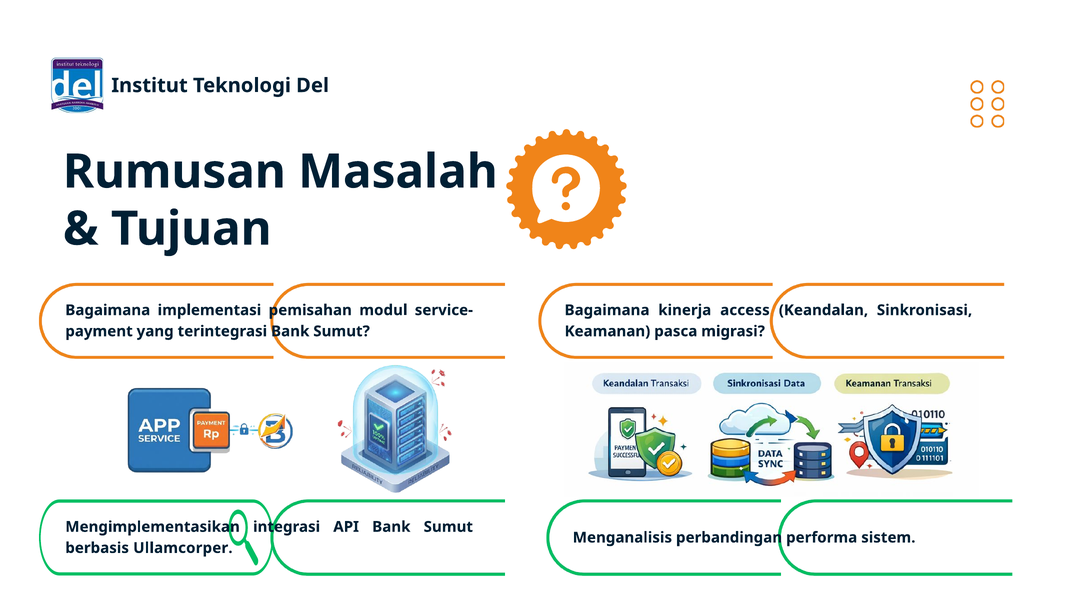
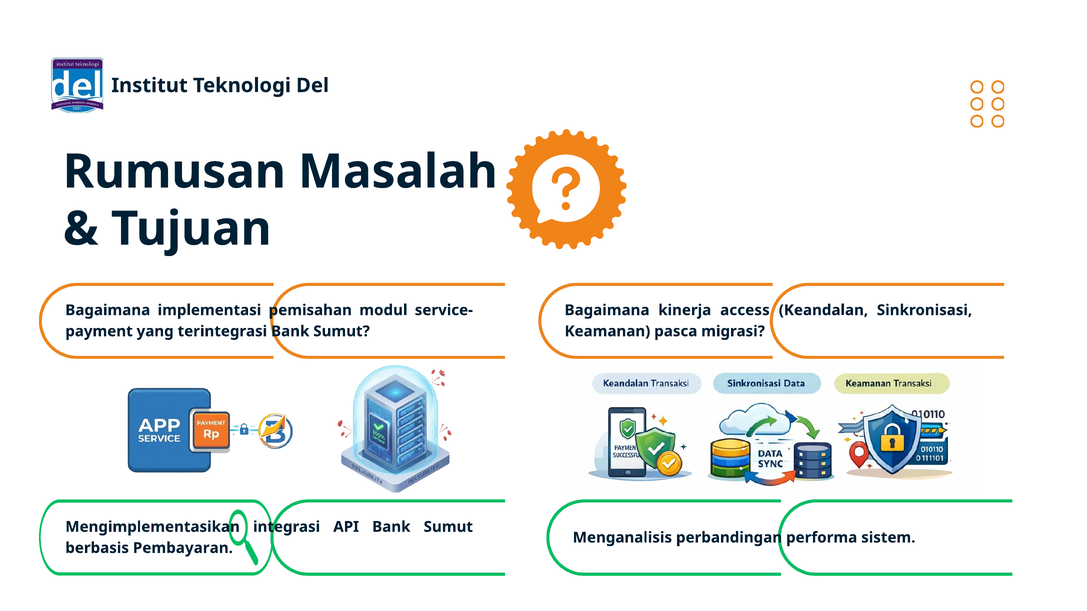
Ullamcorper: Ullamcorper -> Pembayaran (183, 548)
